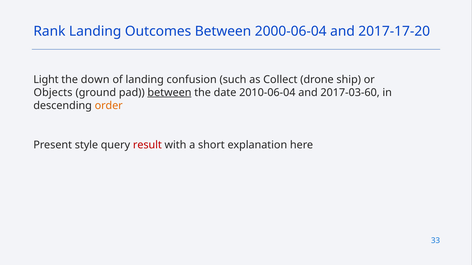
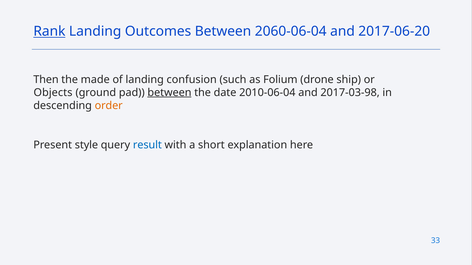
Rank underline: none -> present (49, 31)
2000-06-04: 2000-06-04 -> 2060-06-04 (291, 31)
2017-17-20: 2017-17-20 -> 2017-06-20 (394, 31)
Light: Light -> Then (46, 80)
down: down -> made (95, 80)
Collect: Collect -> Folium (280, 80)
2017-03-60: 2017-03-60 -> 2017-03-98 (350, 93)
result colour: red -> blue (147, 145)
